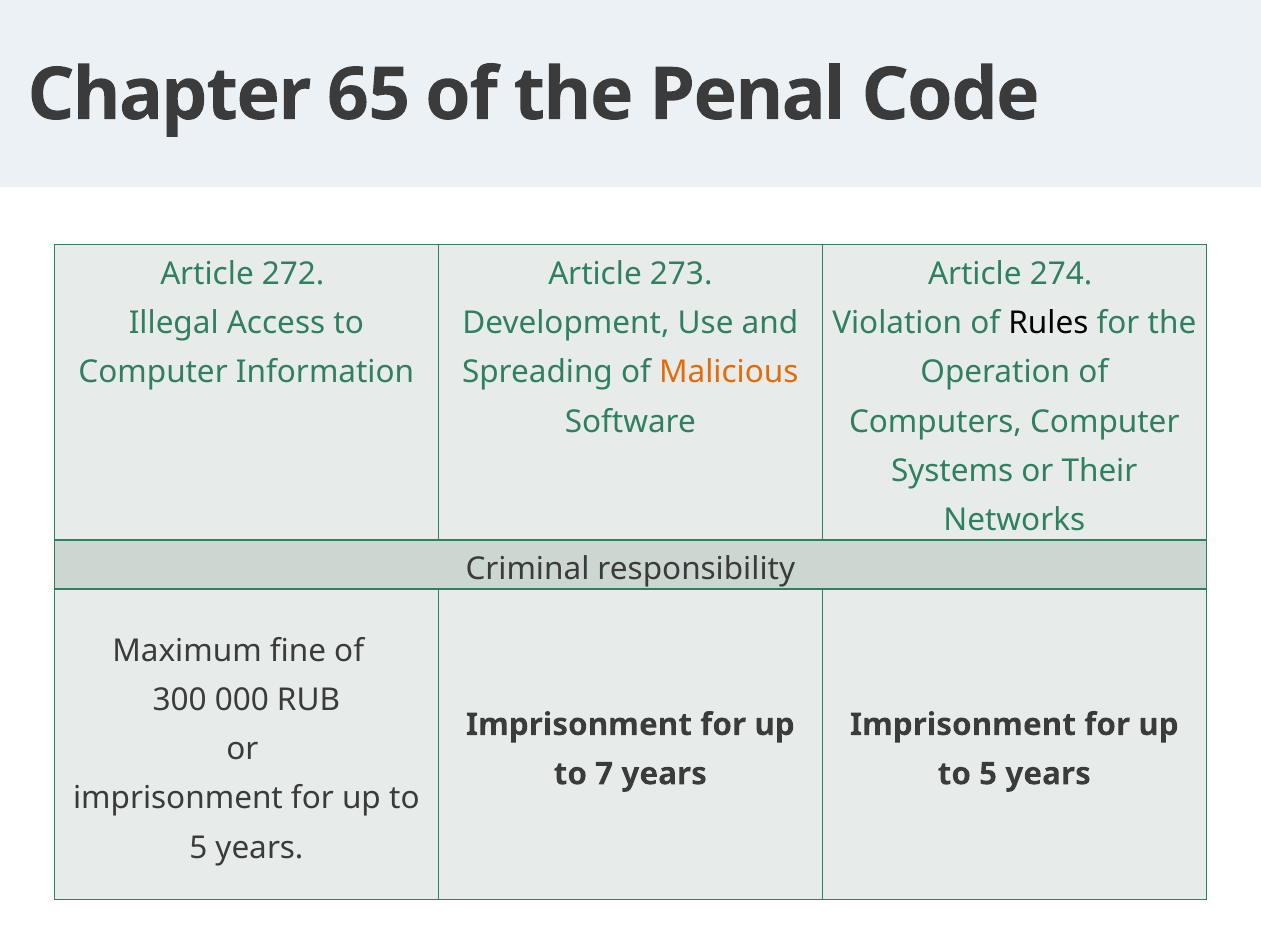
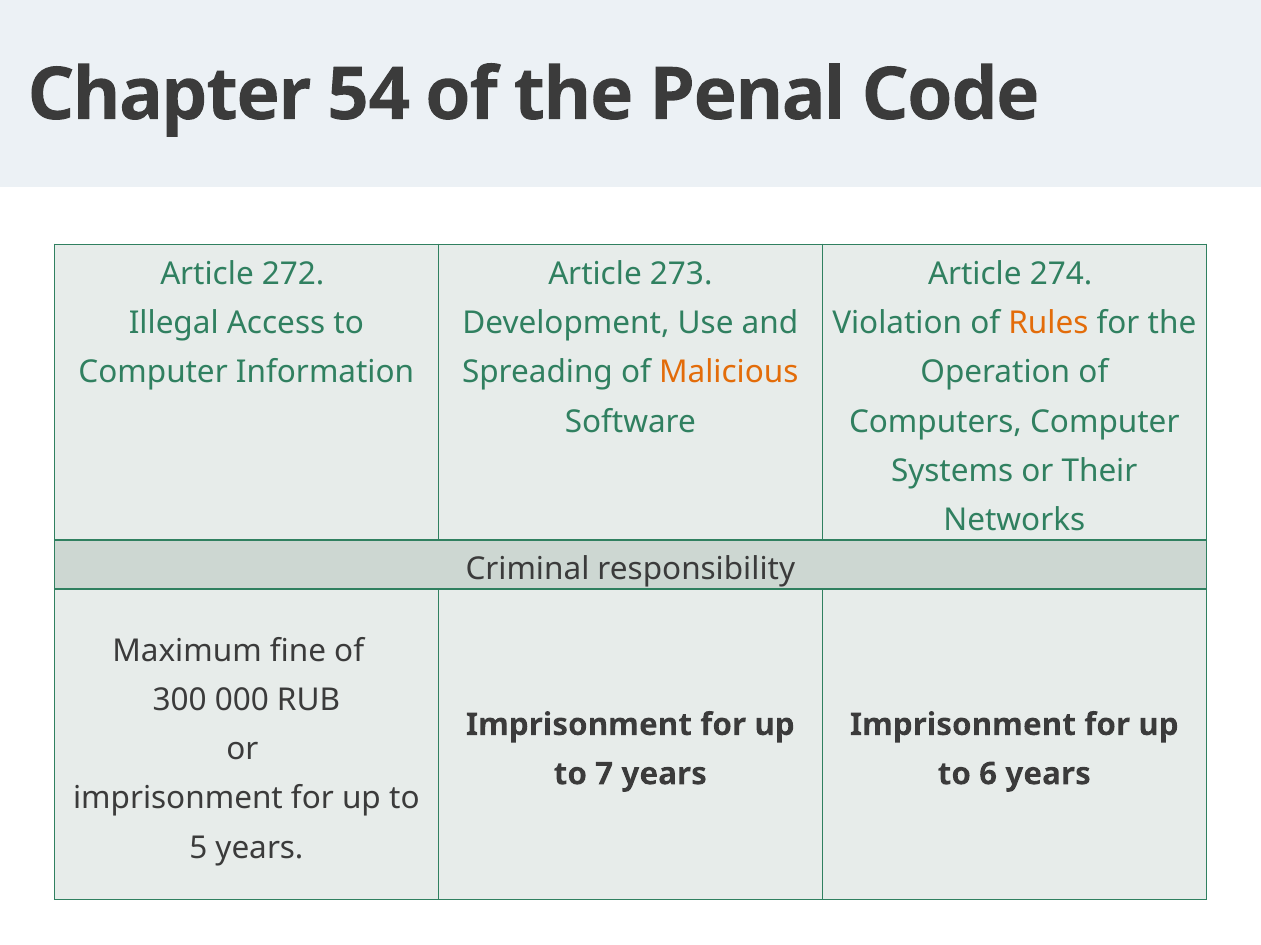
65: 65 -> 54 (369, 95)
Rules colour: black -> orange (1048, 323)
5: 5 -> 6 (988, 775)
